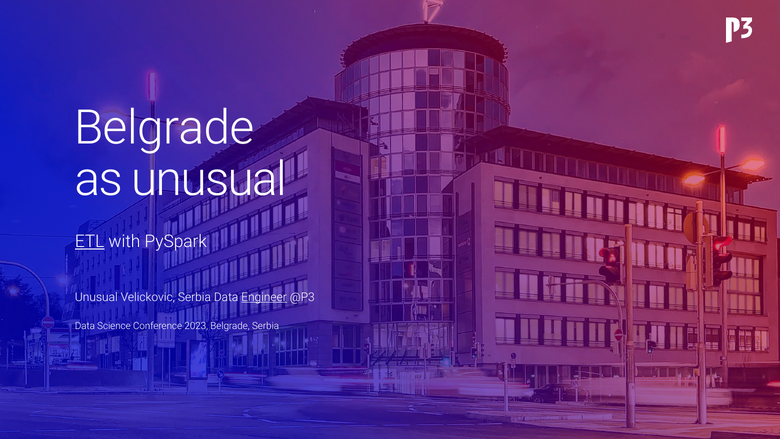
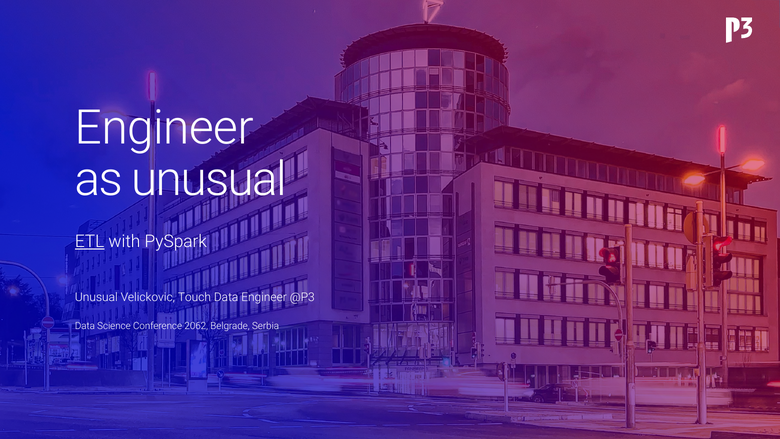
Belgrade: Belgrade -> Engineer (164, 128)
Velickovic Serbia: Serbia -> Touch (194, 297)
Engineer underline: present -> none (264, 297)
2023: 2023 -> 2062 (196, 326)
